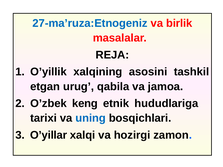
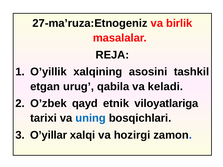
27-ma’ruza:Etnogeniz colour: blue -> black (90, 23)
jamoa: jamoa -> keladi (165, 87)
keng: keng -> qayd (85, 104)
hududlariga: hududlariga -> viloyatlariga (166, 104)
